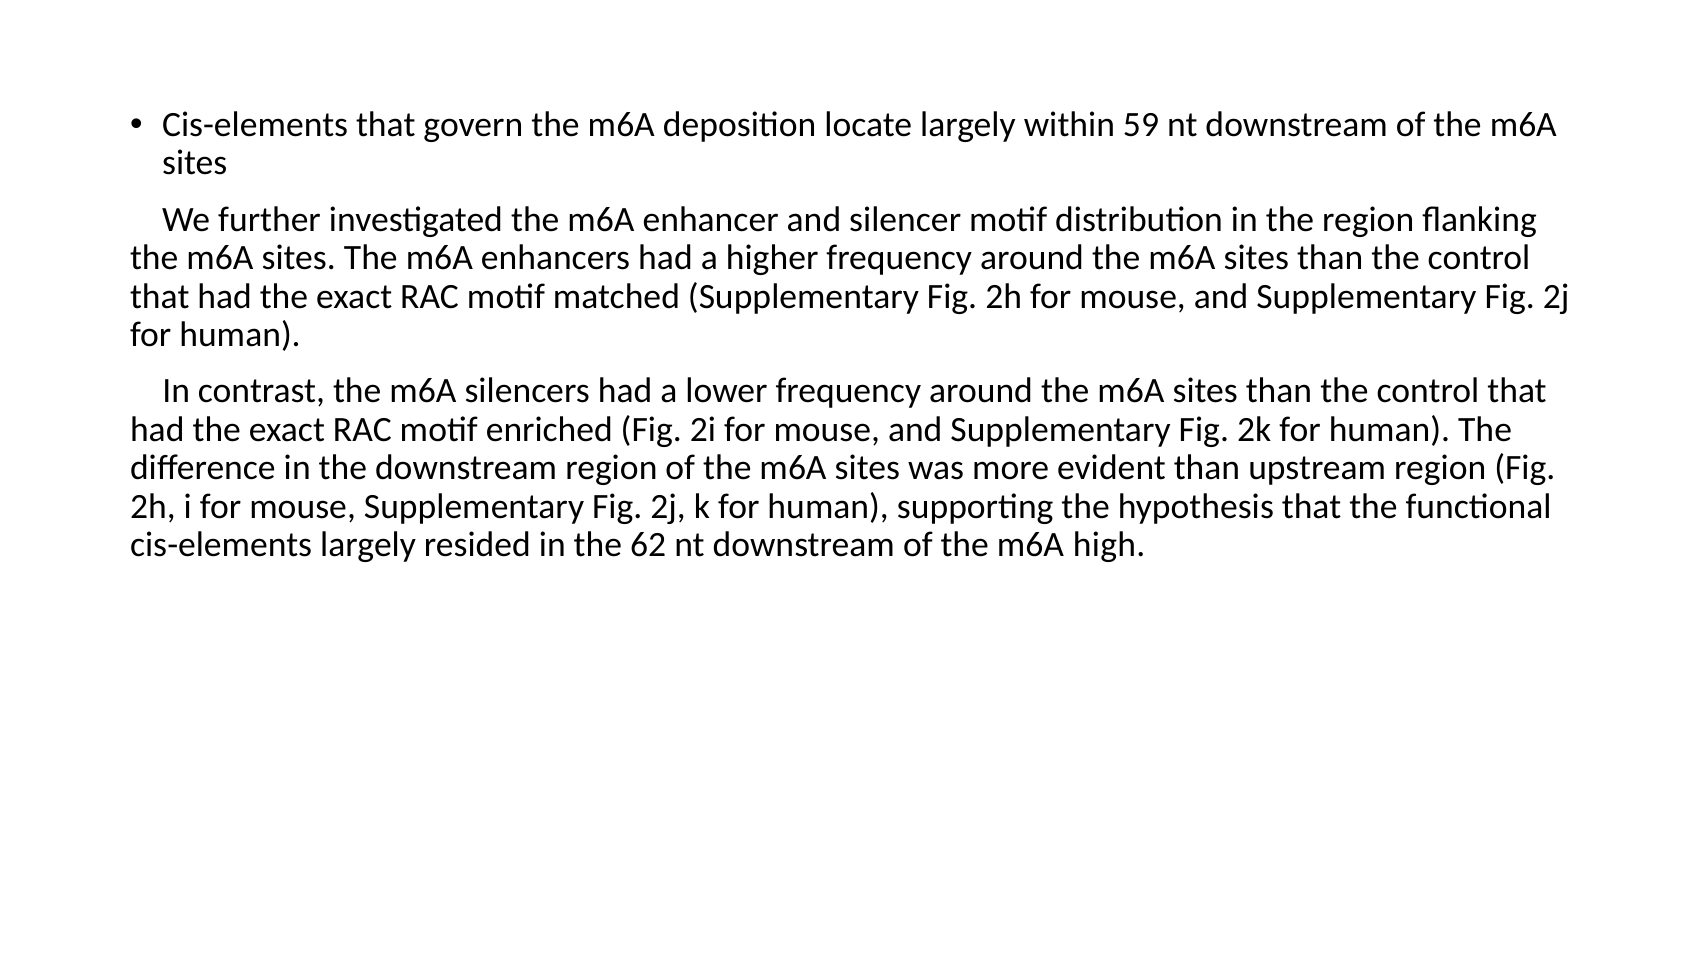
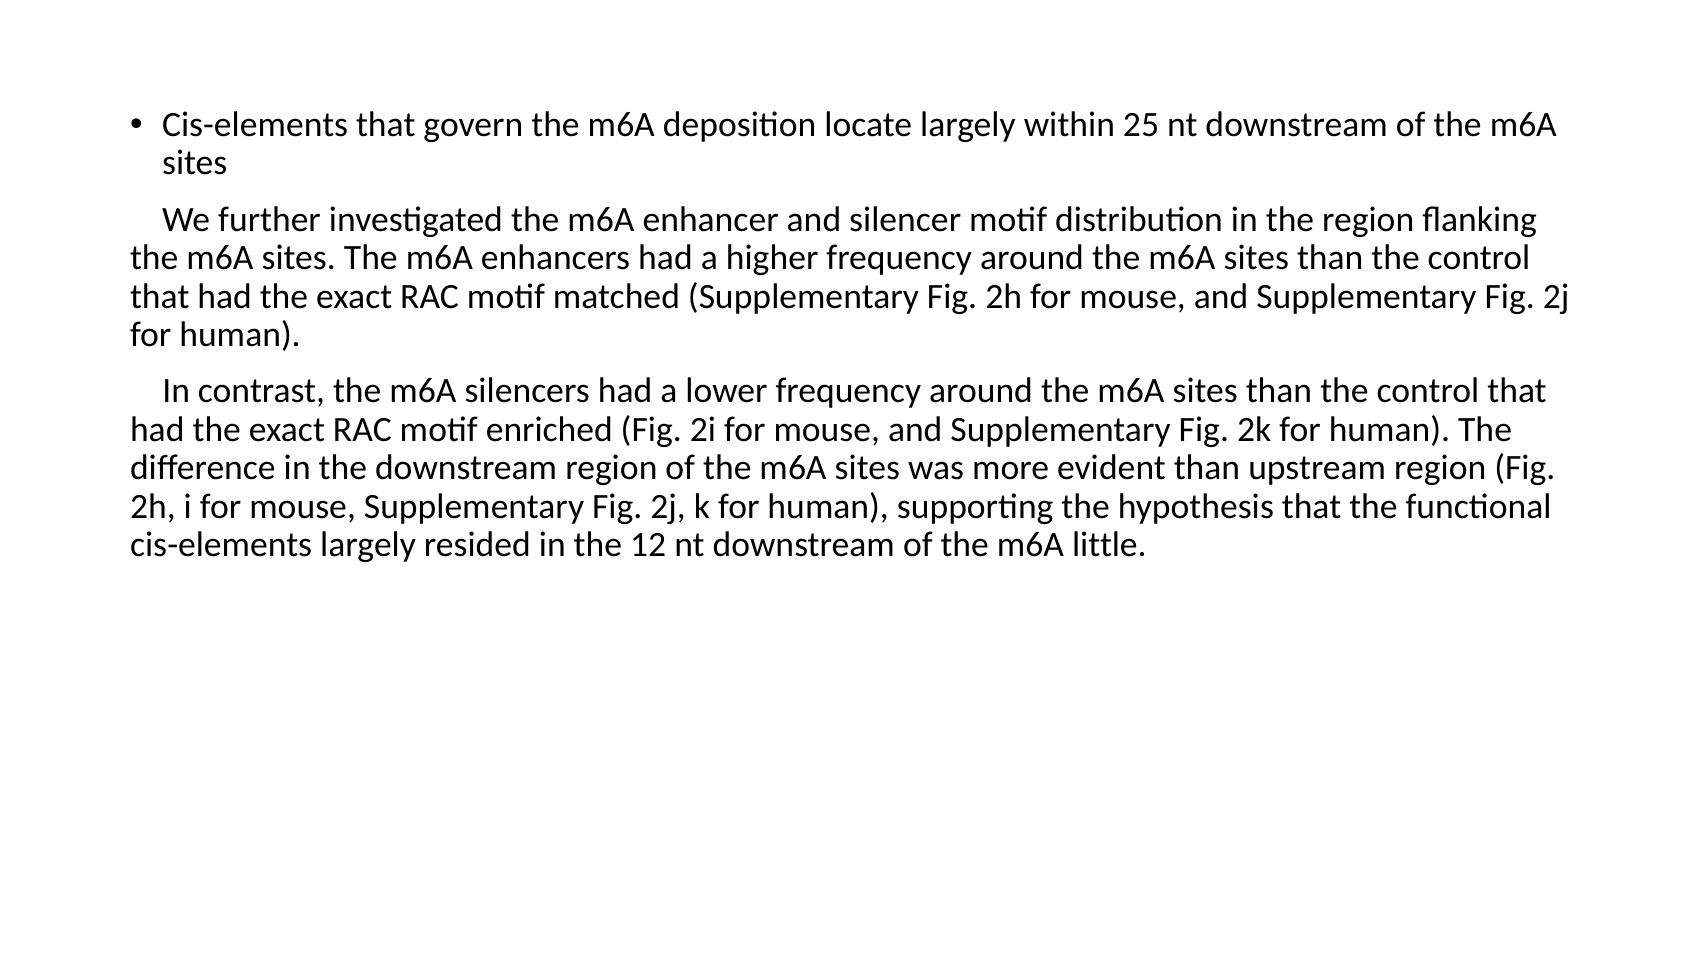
59: 59 -> 25 (1141, 125)
62: 62 -> 12 (648, 545)
high: high -> little (1109, 545)
